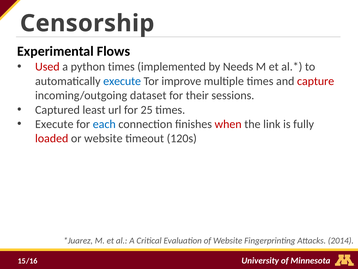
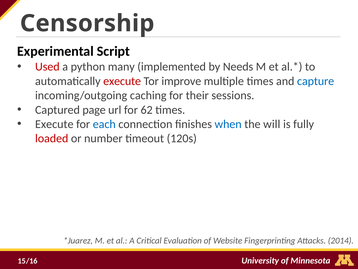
Flows: Flows -> Script (113, 51)
python times: times -> many (121, 67)
execute colour: blue -> red (122, 81)
capture colour: red -> blue (316, 81)
dataset: dataset -> caching (148, 95)
least: least -> page (94, 110)
25: 25 -> 62 (147, 110)
when colour: red -> blue (228, 124)
link: link -> will (272, 124)
or website: website -> number (103, 138)
